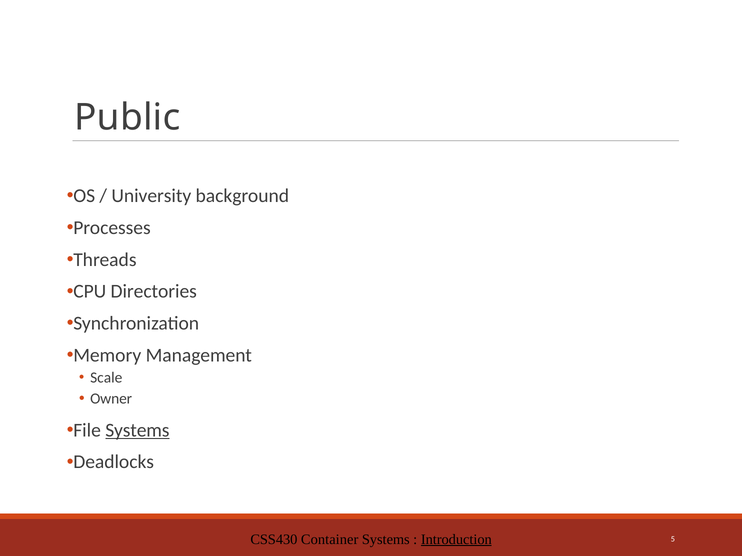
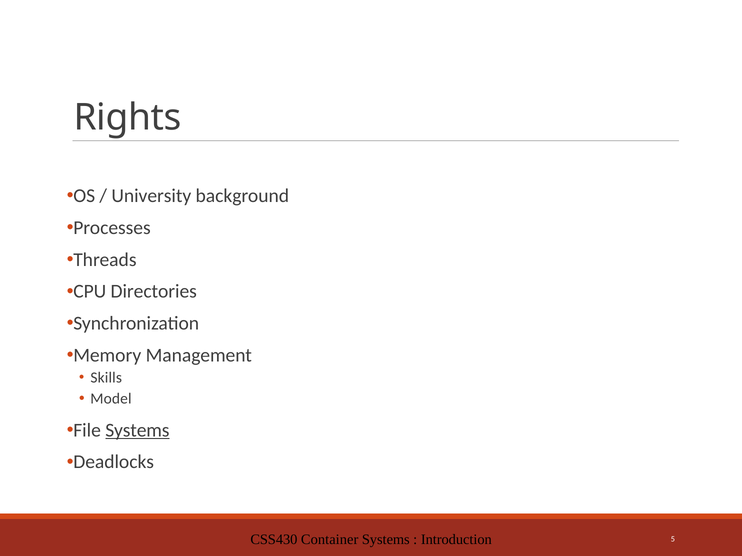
Public: Public -> Rights (128, 117)
Scale: Scale -> Skills (106, 378)
Owner: Owner -> Model (111, 399)
Introduction underline: present -> none (456, 540)
